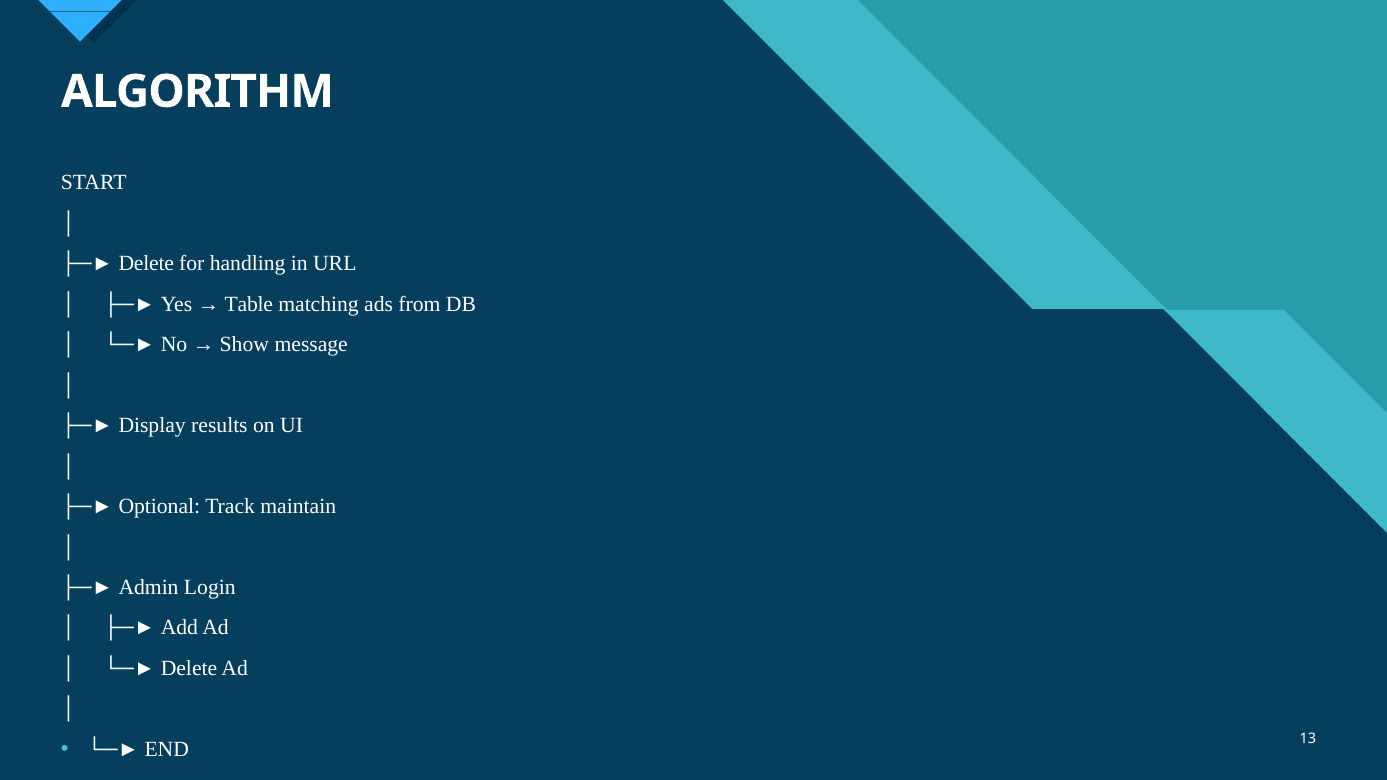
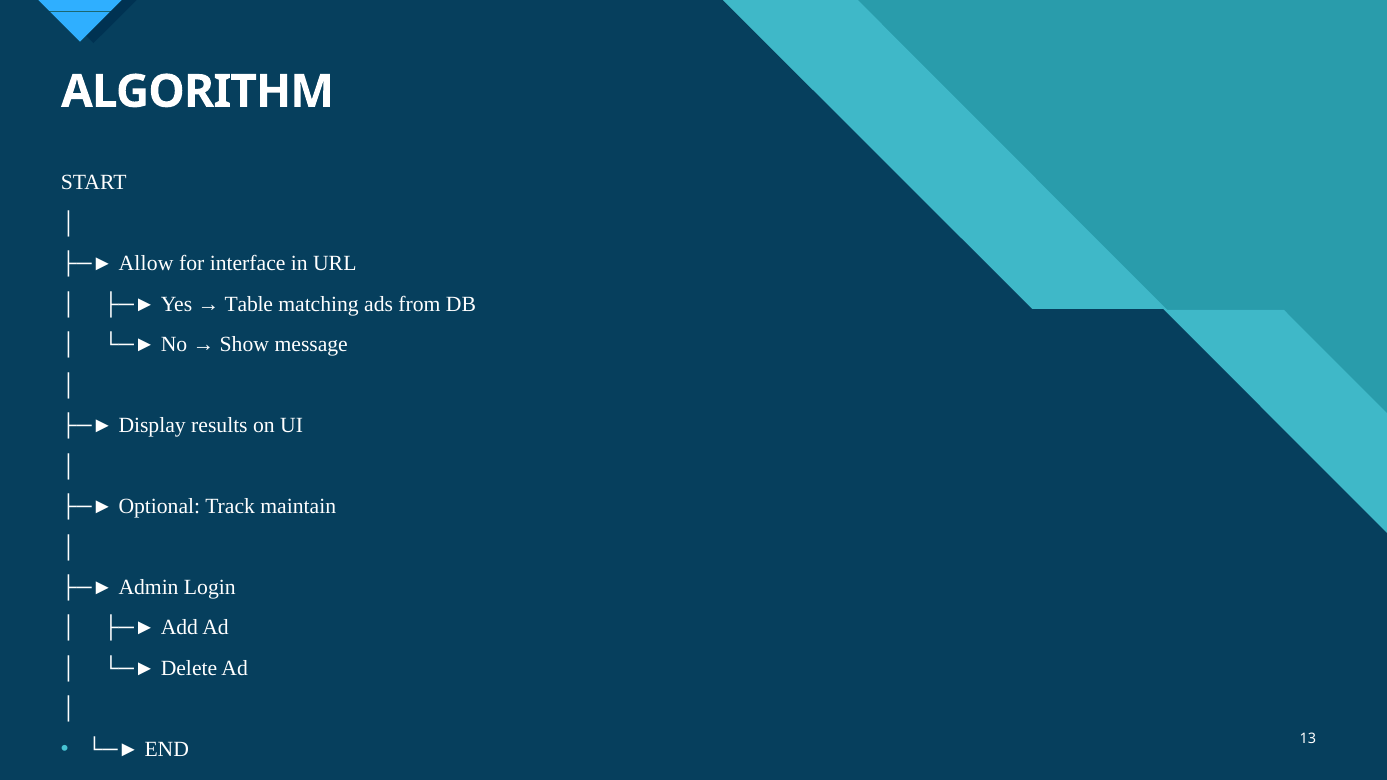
Delete: Delete -> Allow (146, 264)
handling: handling -> interface (248, 264)
